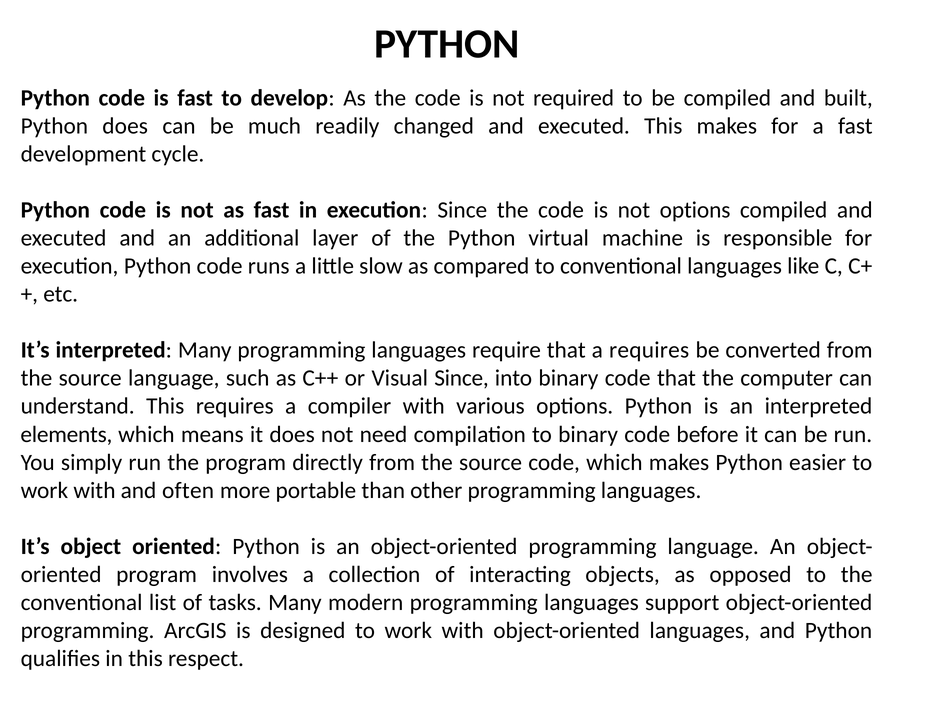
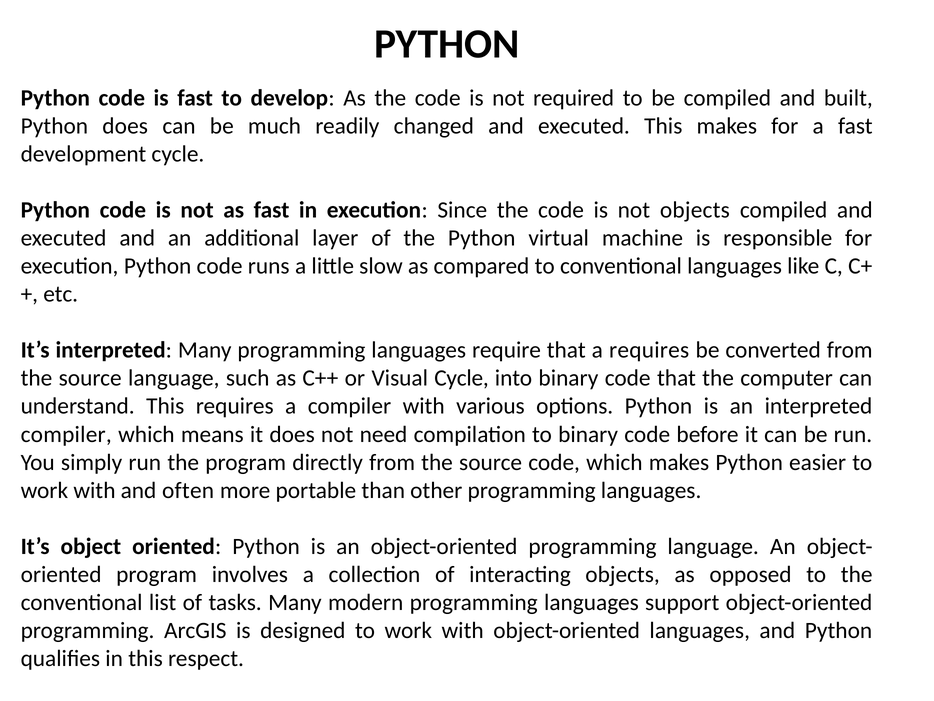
not options: options -> objects (695, 210)
Visual Since: Since -> Cycle (461, 378)
elements: elements -> compiler (66, 434)
